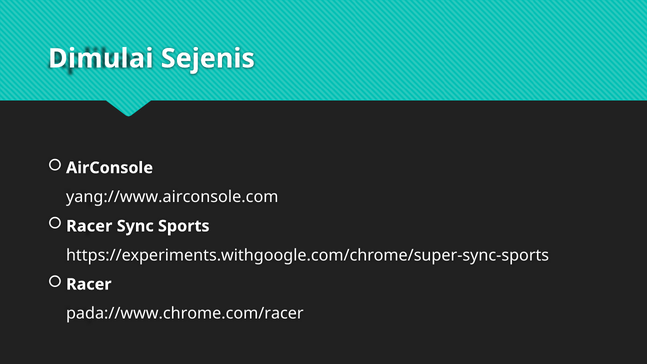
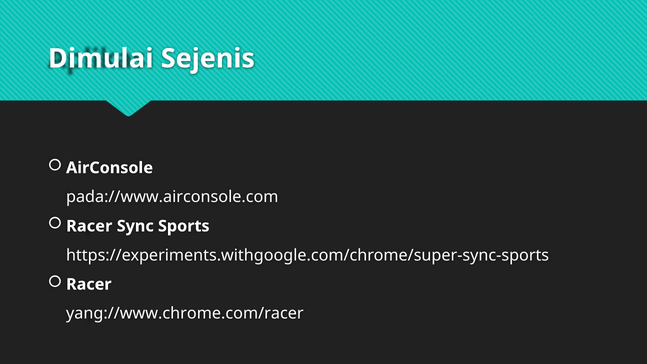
yang://www.airconsole.com: yang://www.airconsole.com -> pada://www.airconsole.com (172, 197)
pada://www.chrome.com/racer: pada://www.chrome.com/racer -> yang://www.chrome.com/racer (185, 313)
